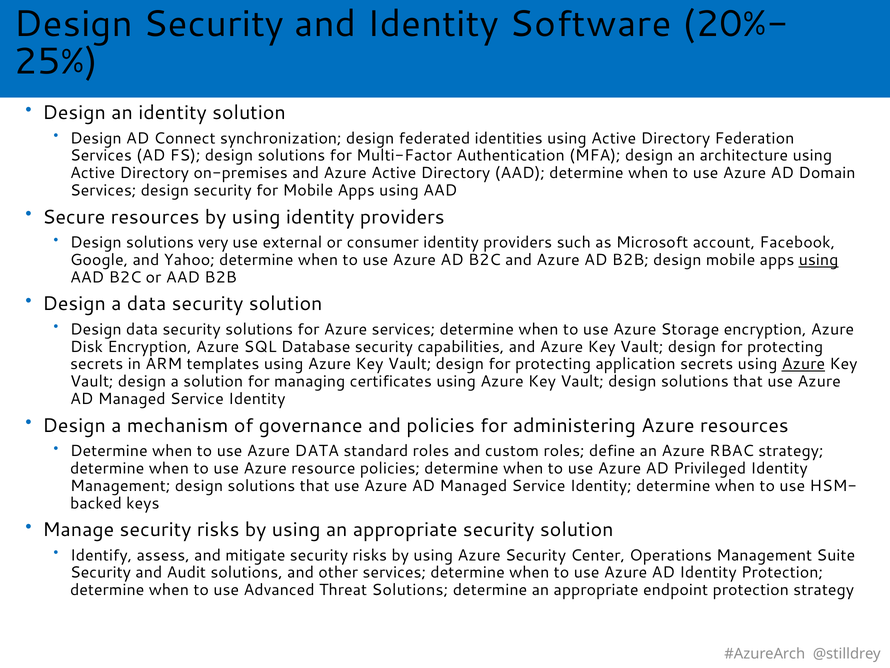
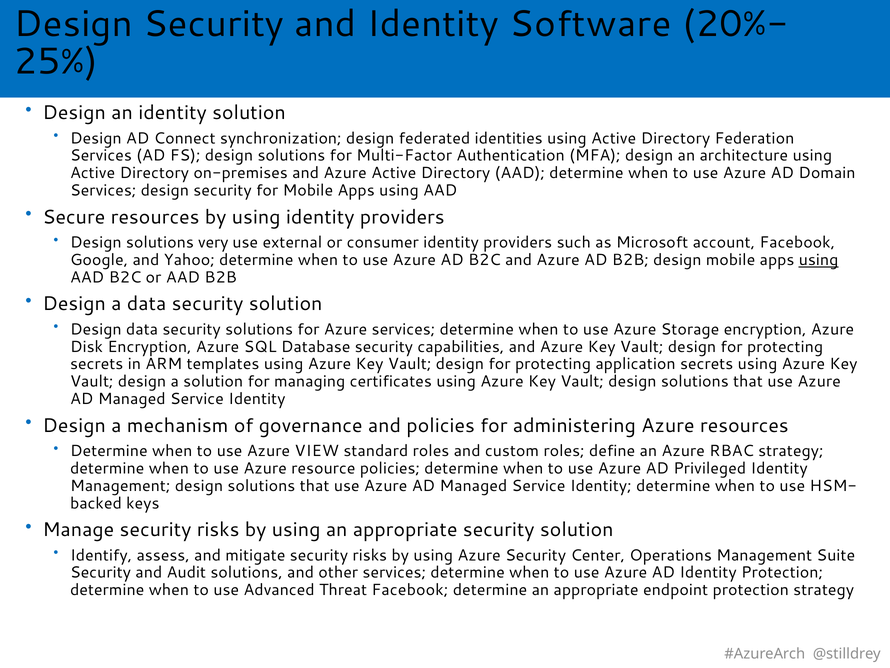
Azure underline: present -> none (803, 364)
Azure DATA: DATA -> VIEW (317, 451)
Threat Solutions: Solutions -> Facebook (410, 590)
